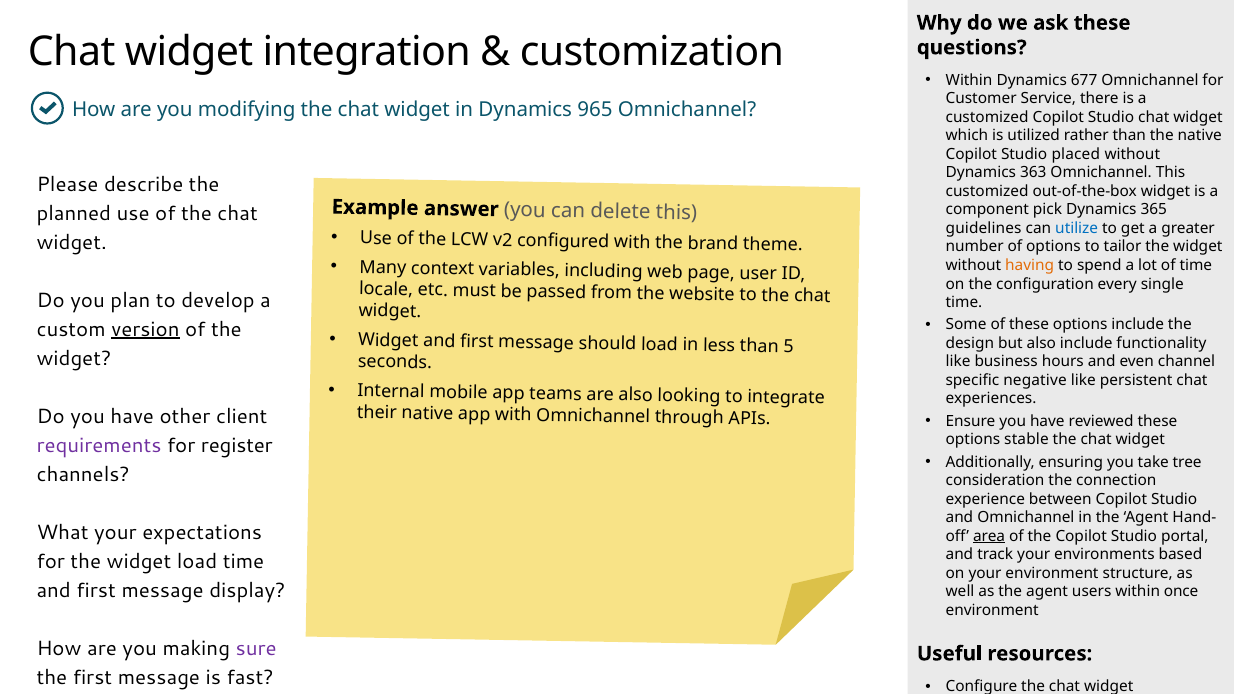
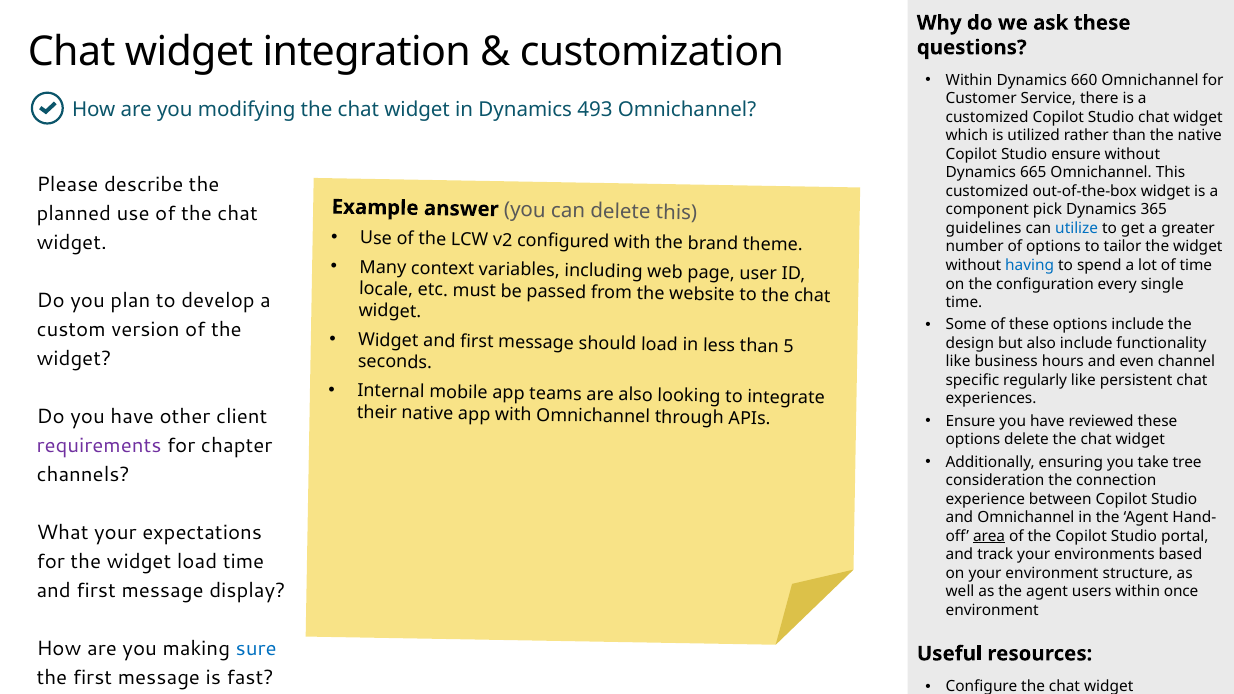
677: 677 -> 660 (1084, 80)
965: 965 -> 493 (595, 110)
Studio placed: placed -> ensure (1076, 154)
363: 363 -> 665 (1033, 173)
having colour: orange -> blue (1030, 265)
version underline: present -> none (145, 329)
negative: negative -> regularly (1035, 380)
options stable: stable -> delete (1027, 440)
register: register -> chapter (237, 445)
sure colour: purple -> blue (256, 648)
